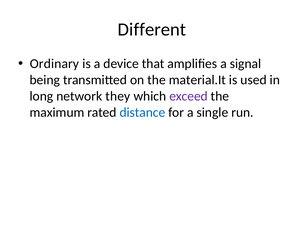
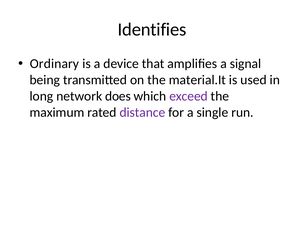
Different: Different -> Identifies (152, 29)
they: they -> does (118, 96)
distance colour: blue -> purple (142, 112)
